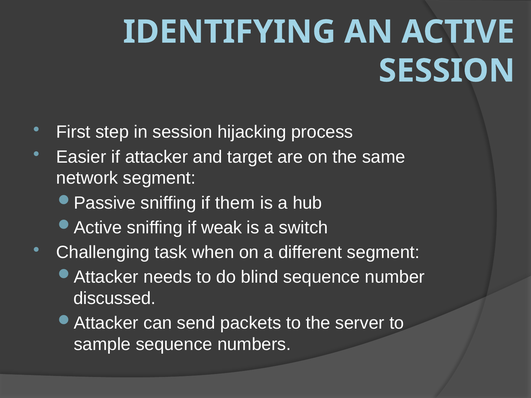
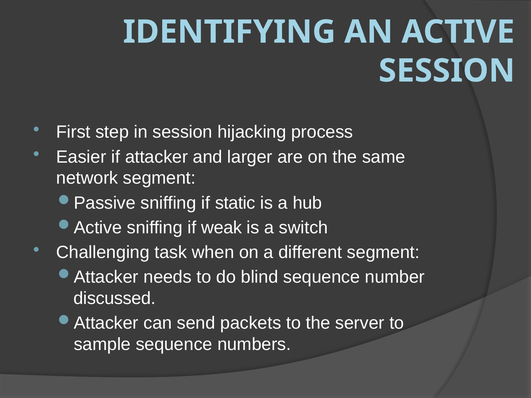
target: target -> larger (250, 157)
them: them -> static (235, 203)
